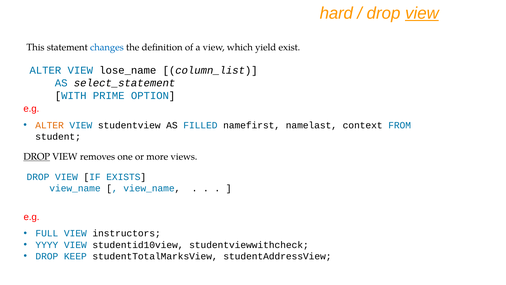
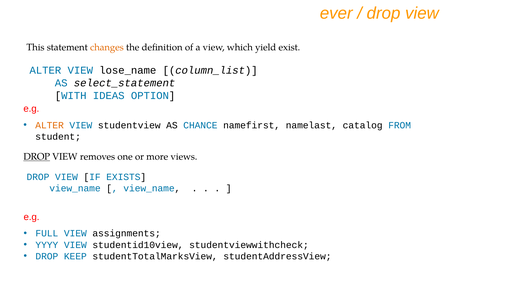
hard: hard -> ever (336, 13)
view underline: present -> none (422, 13)
changes colour: blue -> orange (107, 47)
PRIME: PRIME -> IDEAS (109, 96)
FILLED: FILLED -> CHANCE (200, 125)
context: context -> catalog (363, 125)
instructors: instructors -> assignments (127, 233)
